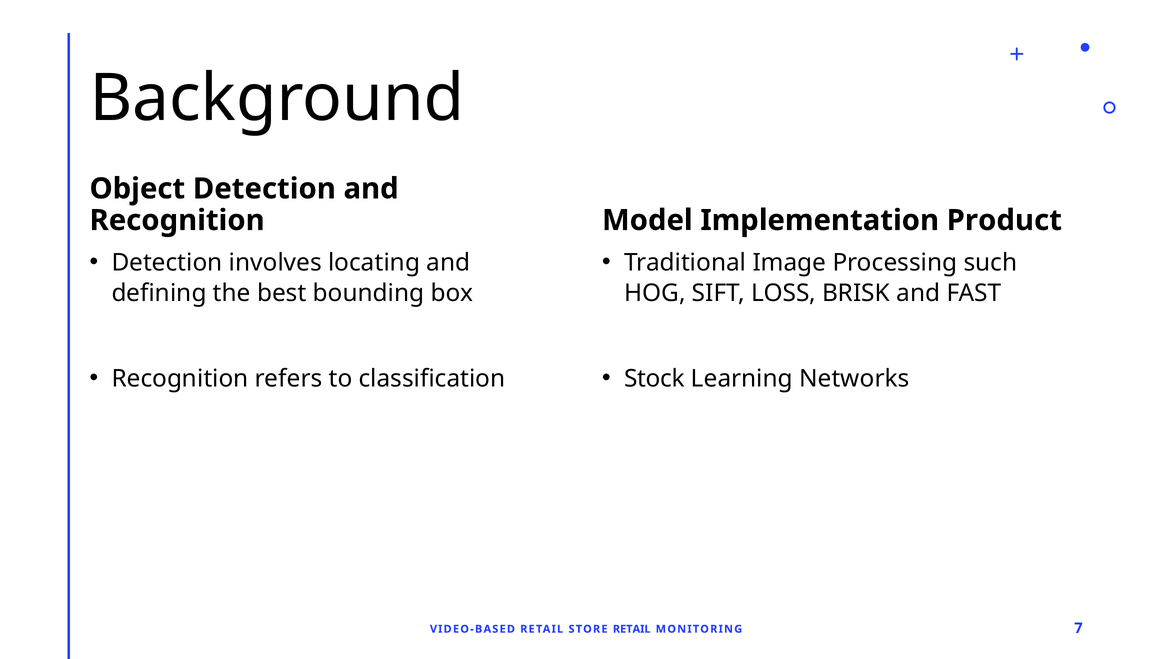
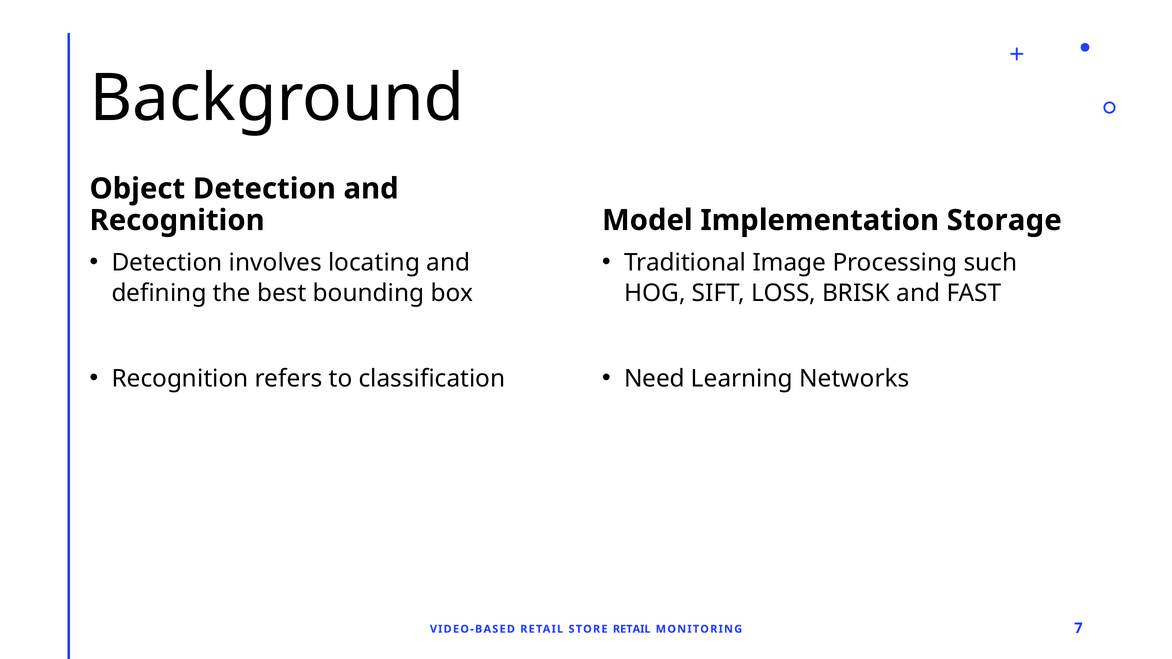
Product: Product -> Storage (1004, 220)
Stock: Stock -> Need (654, 379)
